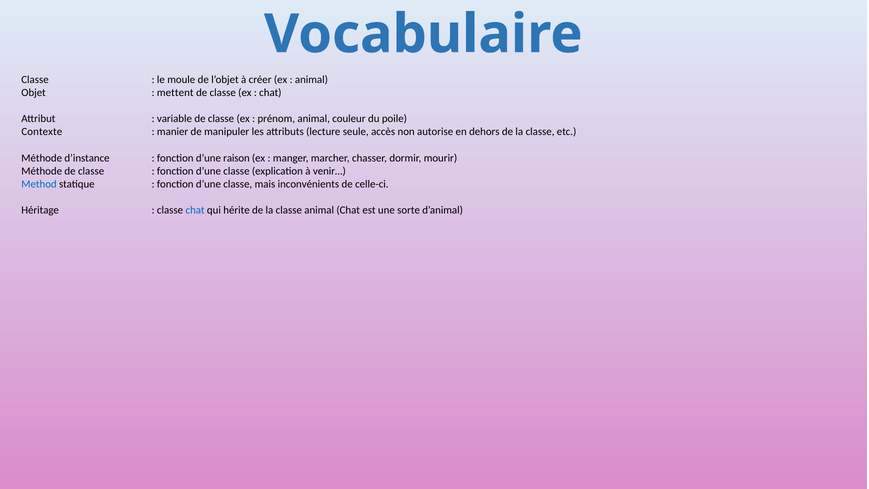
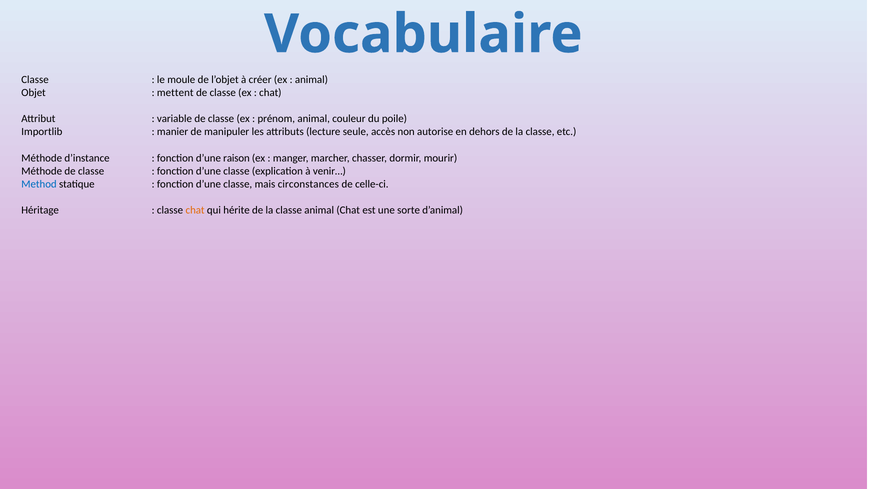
Contexte: Contexte -> Importlib (42, 132)
inconvénients: inconvénients -> circonstances (308, 184)
chat colour: blue -> orange (195, 210)
